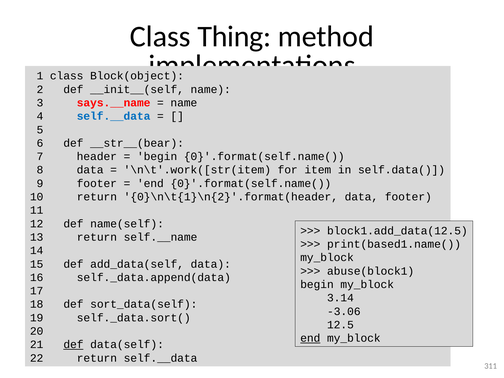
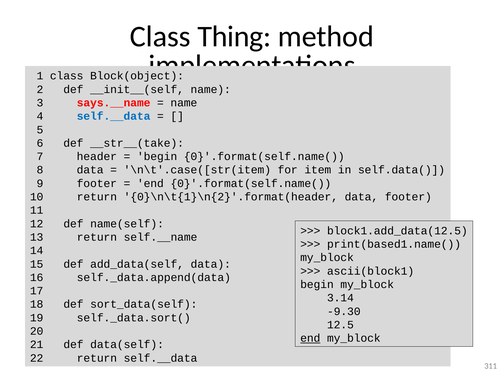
__str__(bear: __str__(bear -> __str__(take (137, 143)
\n\t'.work([str(item: \n\t'.work([str(item -> \n\t'.case([str(item (197, 170)
abuse(block1: abuse(block1 -> ascii(block1 (371, 271)
-3.06: -3.06 -> -9.30 (344, 311)
def underline: present -> none (73, 345)
